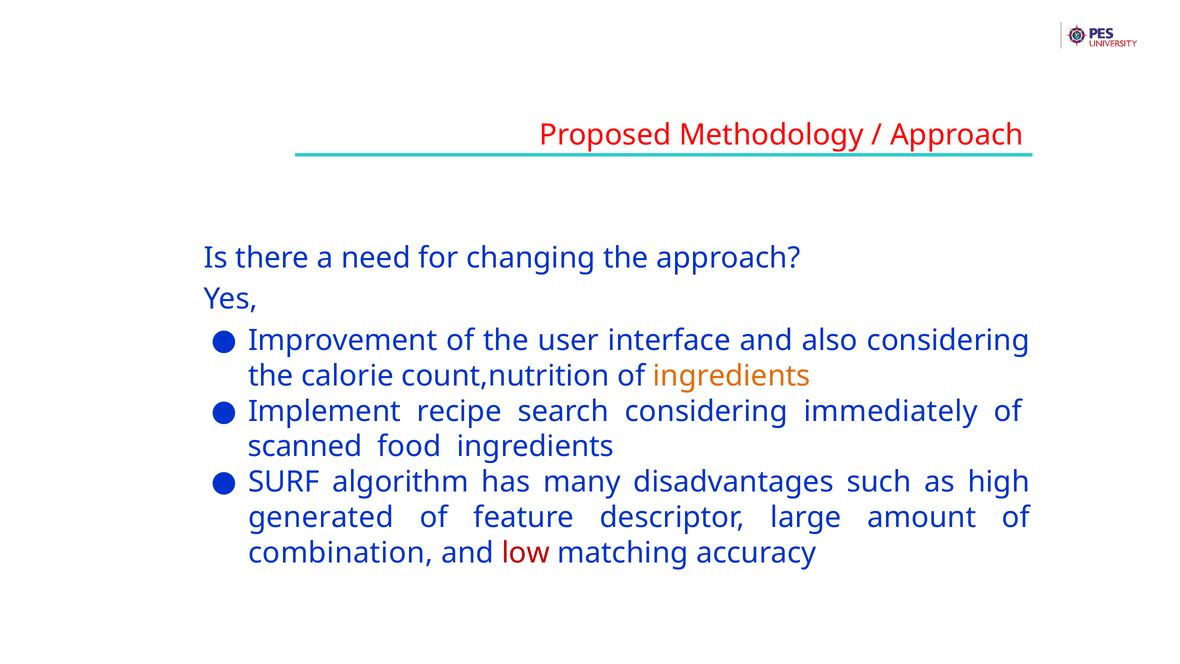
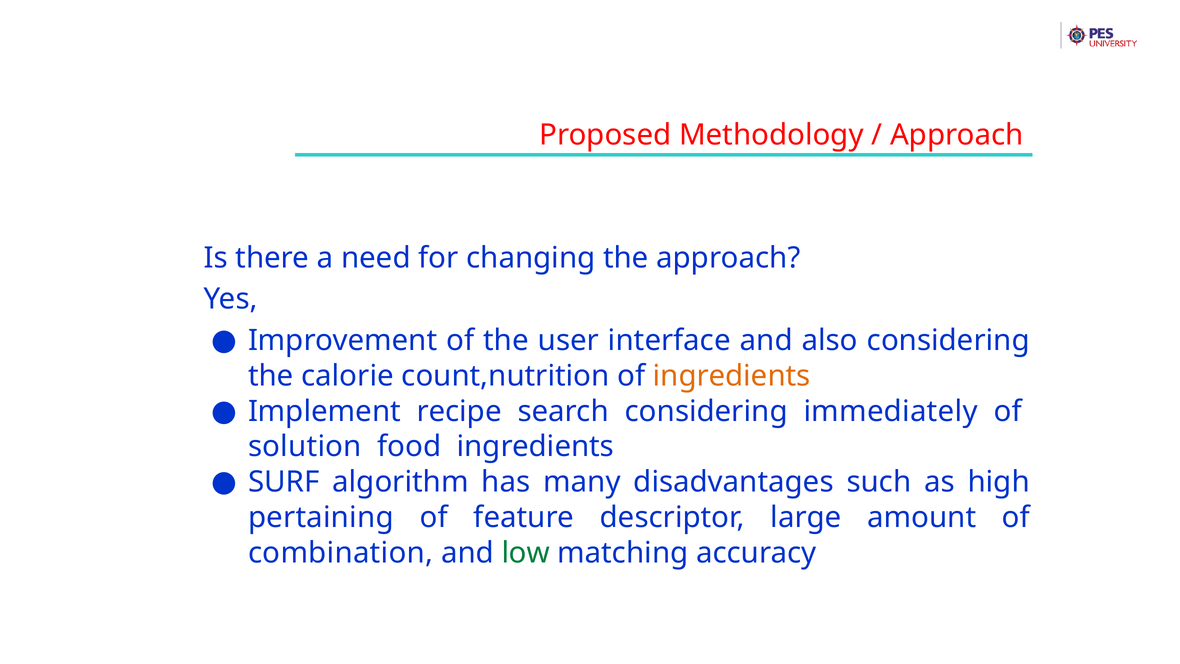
scanned: scanned -> solution (305, 447)
generated: generated -> pertaining (321, 517)
low colour: red -> green (526, 553)
